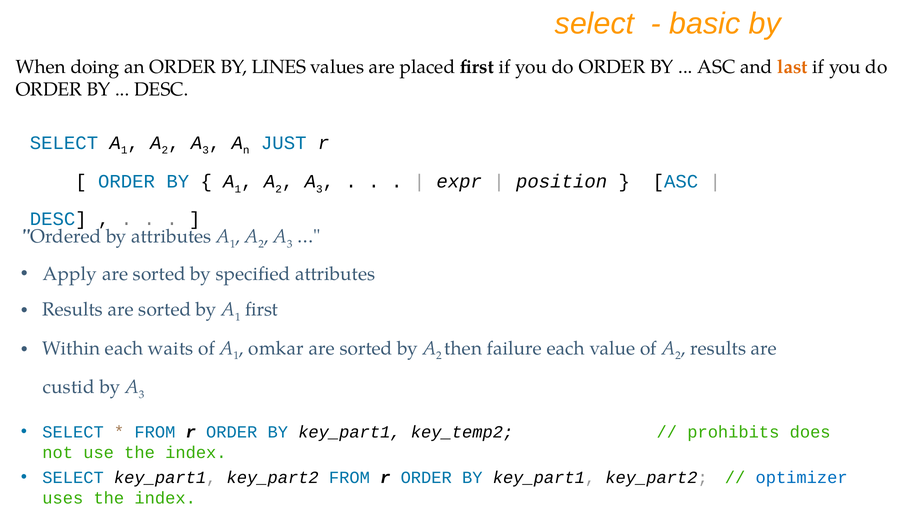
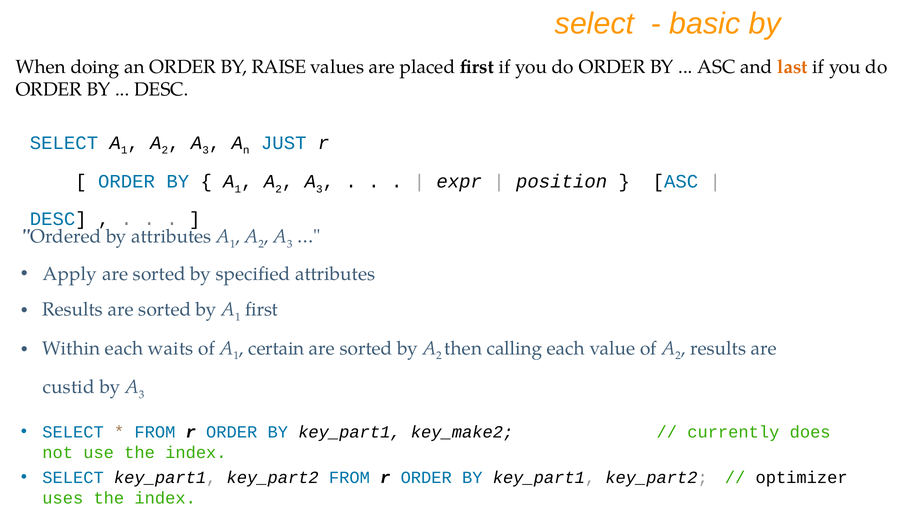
LINES: LINES -> RAISE (279, 67)
omkar: omkar -> certain (276, 348)
failure: failure -> calling (514, 348)
key_temp2: key_temp2 -> key_make2 (462, 432)
prohibits: prohibits -> currently (733, 432)
optimizer colour: blue -> black (802, 477)
